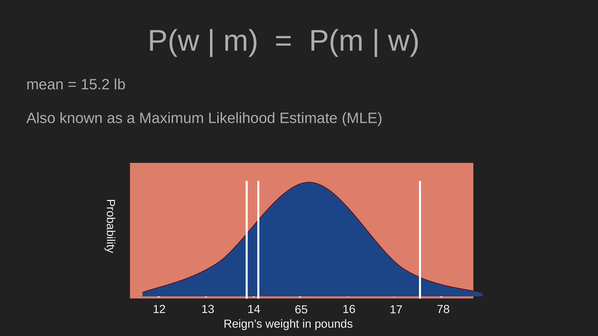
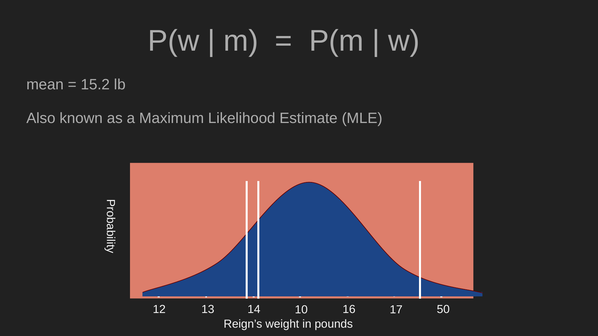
65: 65 -> 10 (301, 310)
78: 78 -> 50 (443, 310)
